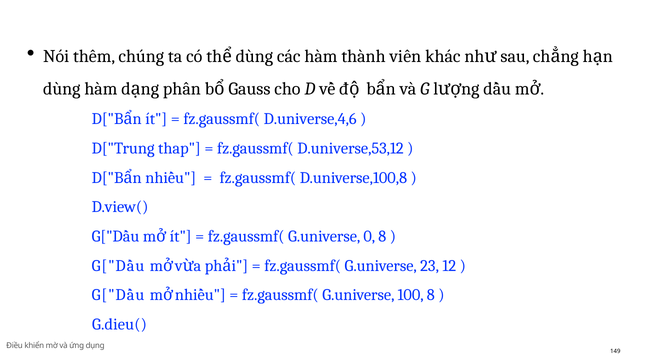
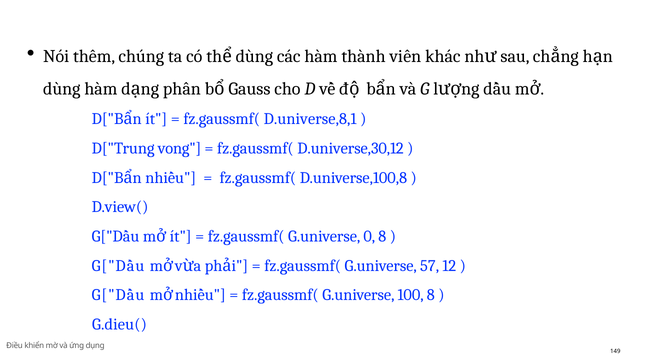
D.universe,4,6: D.universe,4,6 -> D.universe,8,1 (310, 119)
thap: thap -> vong (180, 149)
D.universe,53,12: D.universe,53,12 -> D.universe,30,12 (351, 149)
23: 23 -> 57 (430, 266)
